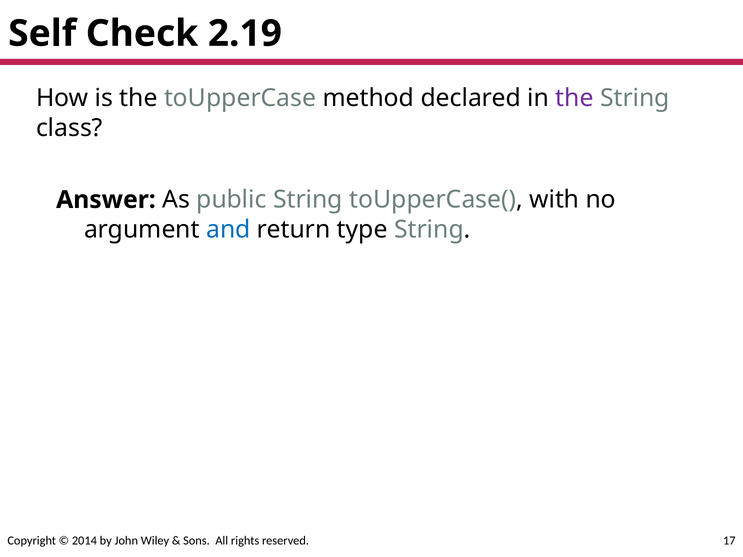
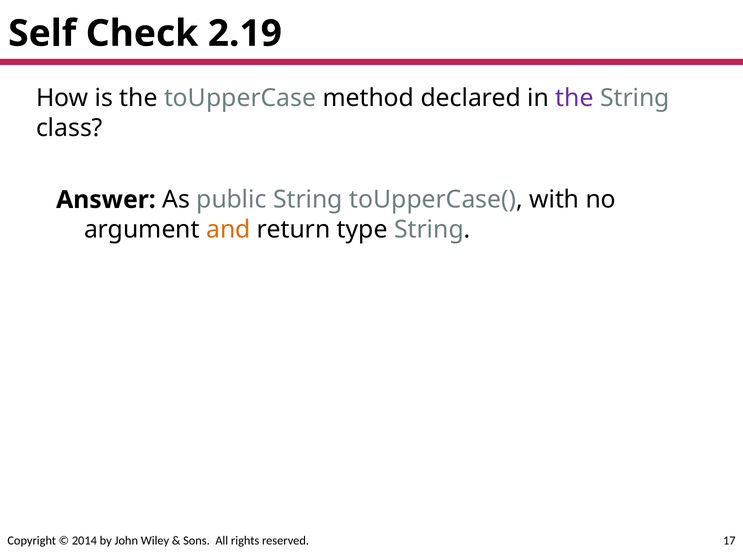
and colour: blue -> orange (228, 230)
